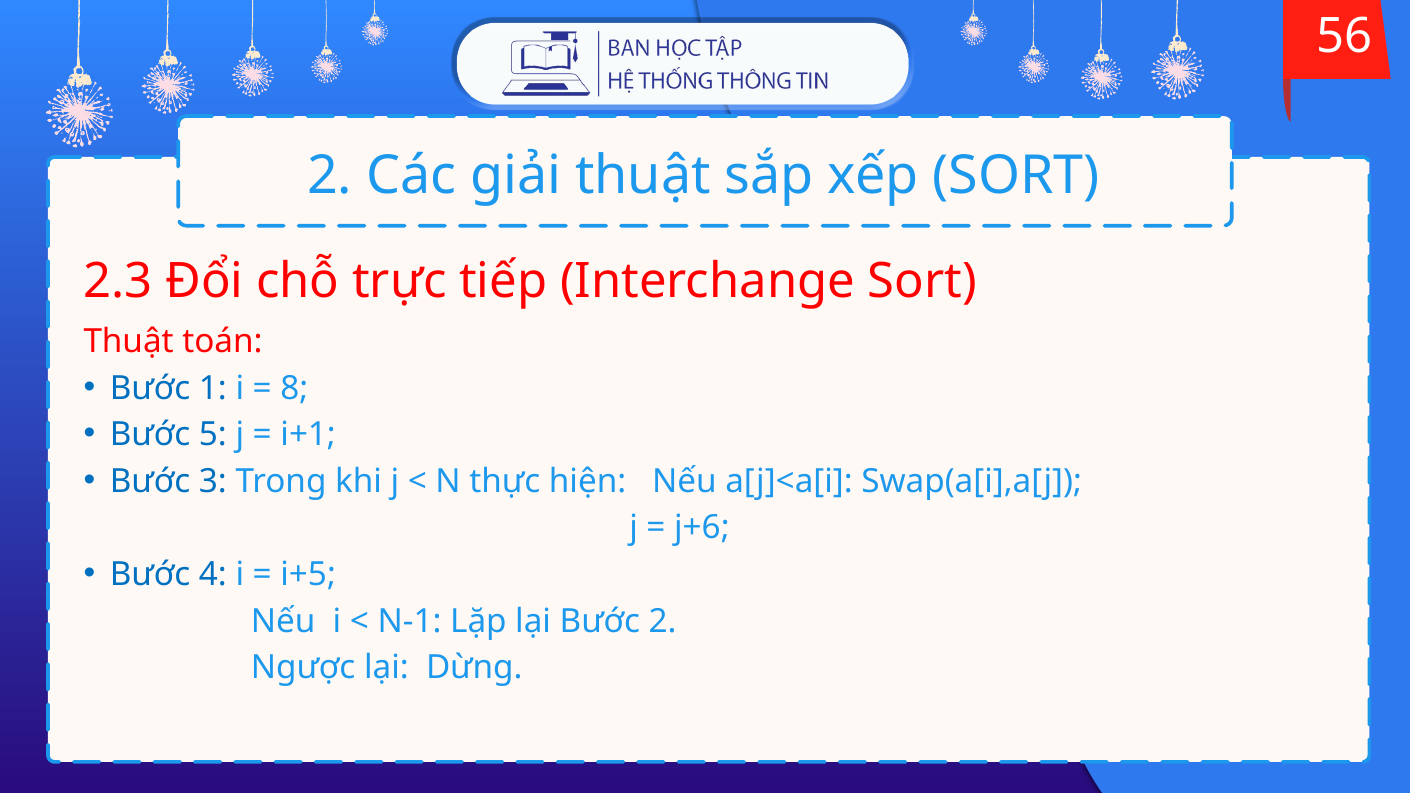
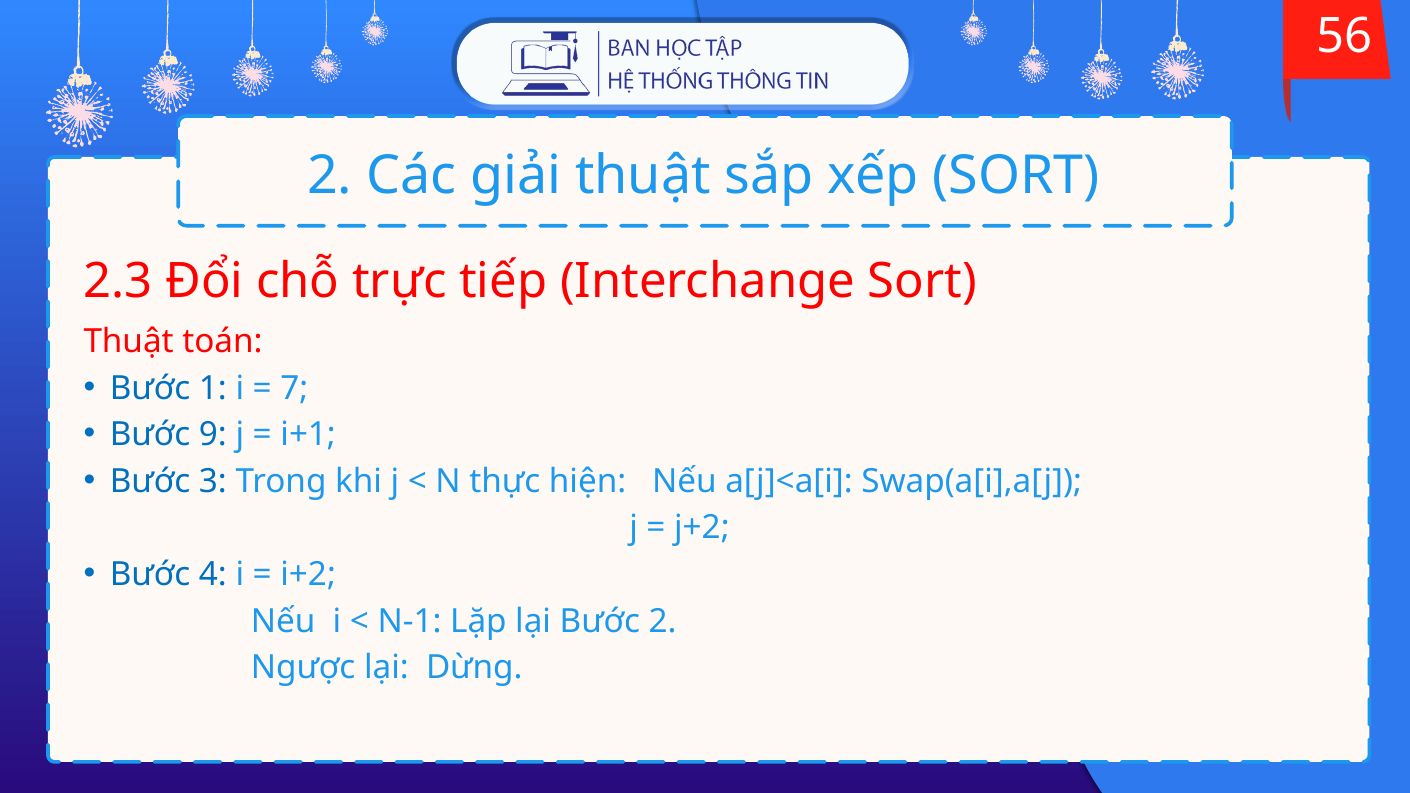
8: 8 -> 7 (294, 388)
5: 5 -> 9 (213, 435)
j+6: j+6 -> j+2 (702, 528)
i+5: i+5 -> i+2 (308, 575)
